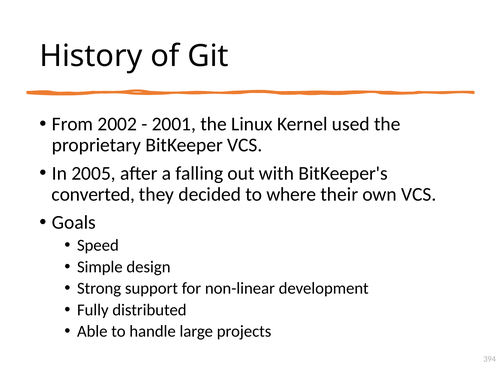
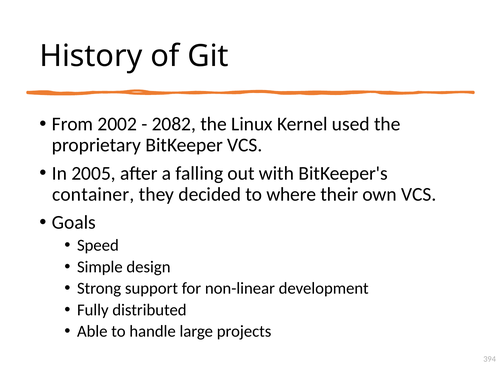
2001: 2001 -> 2082 (174, 124)
converted: converted -> container (93, 194)
